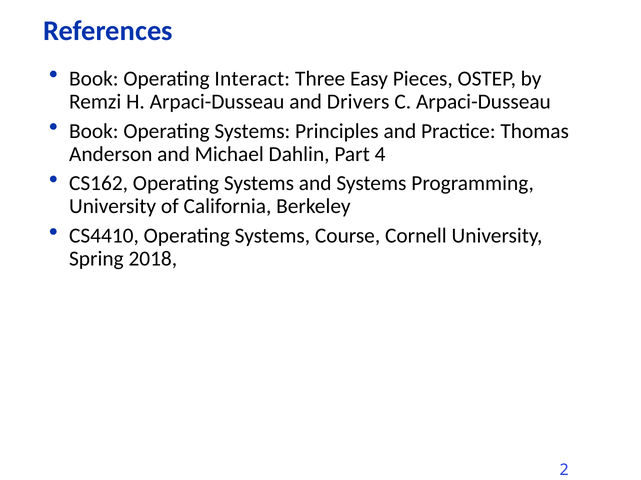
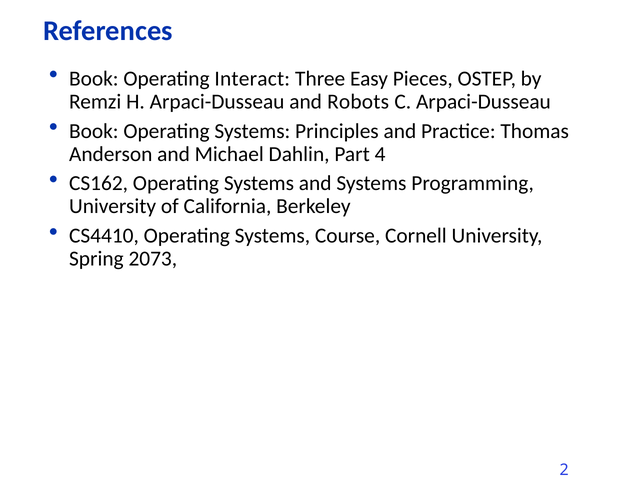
Drivers: Drivers -> Robots (358, 102)
2018: 2018 -> 2073 (153, 259)
